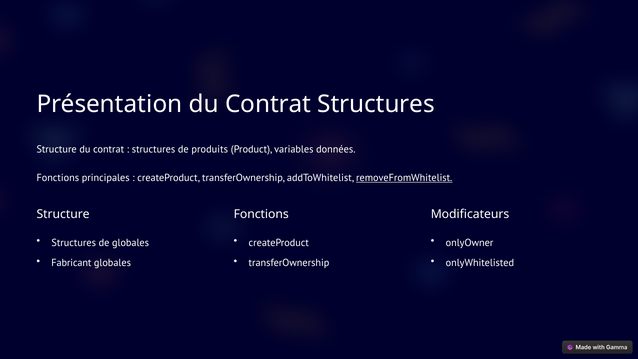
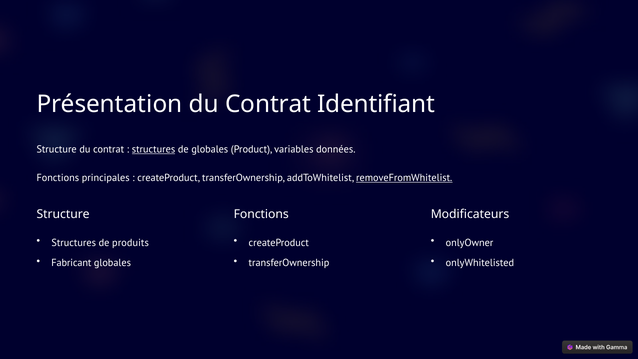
Contrat Structures: Structures -> Identifiant (376, 104)
structures underline: none -> present (154, 149)
de produits: produits -> globales (210, 149)
de globales: globales -> produits (130, 243)
